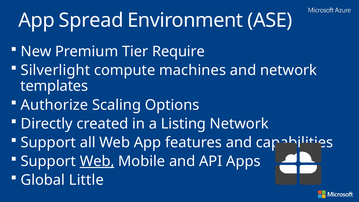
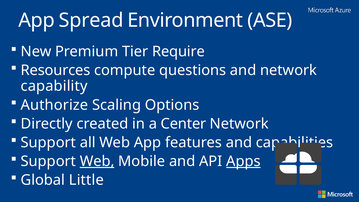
Silverlight: Silverlight -> Resources (55, 70)
machines: machines -> questions (193, 70)
templates: templates -> capability (54, 86)
Listing: Listing -> Center (183, 124)
Apps underline: none -> present (243, 161)
